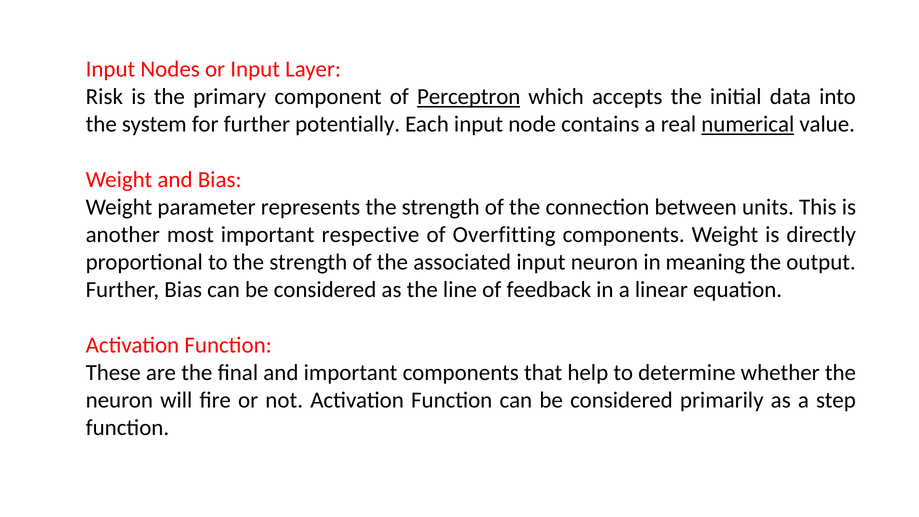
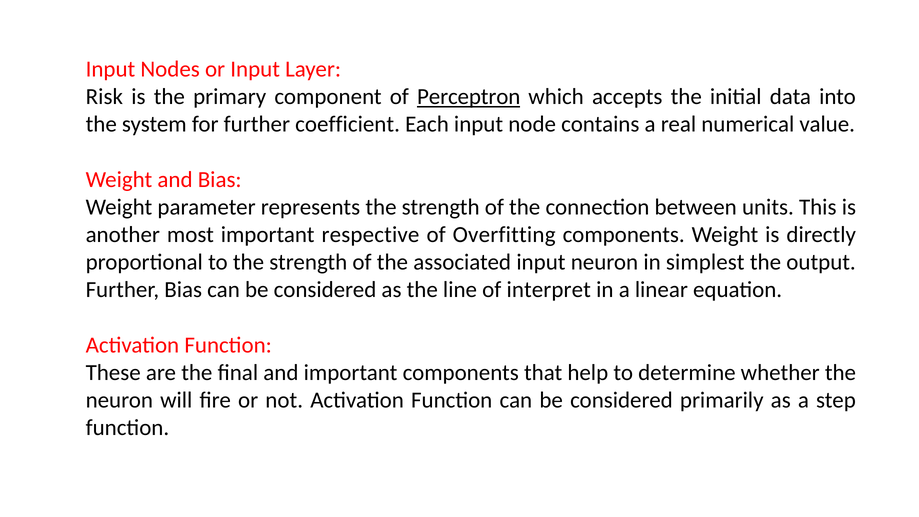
potentially: potentially -> coefficient (348, 124)
numerical underline: present -> none (748, 124)
meaning: meaning -> simplest (705, 262)
feedback: feedback -> interpret (549, 290)
